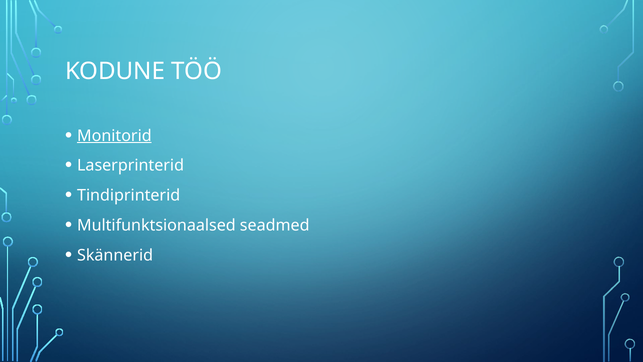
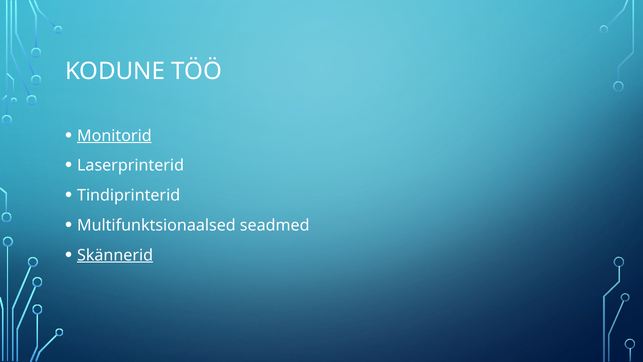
Skännerid underline: none -> present (115, 255)
